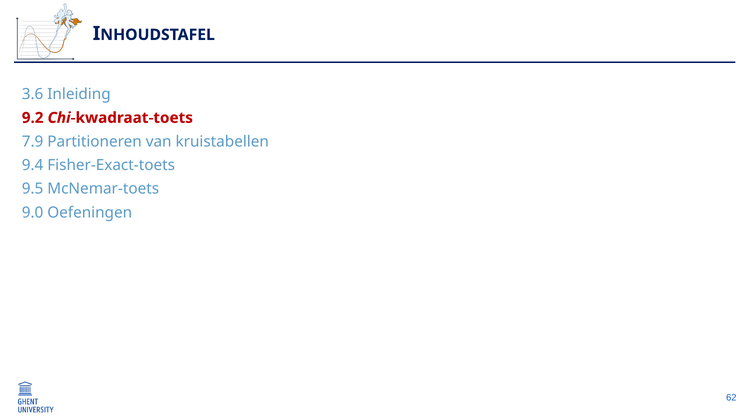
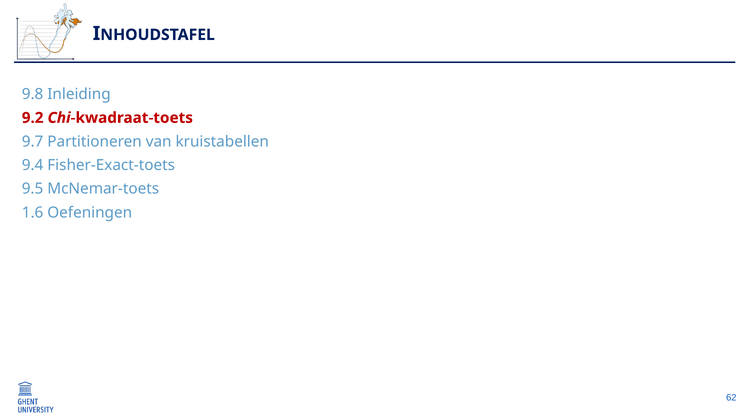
3.6: 3.6 -> 9.8 (33, 94)
7.9: 7.9 -> 9.7 (33, 142)
9.0: 9.0 -> 1.6 (33, 213)
